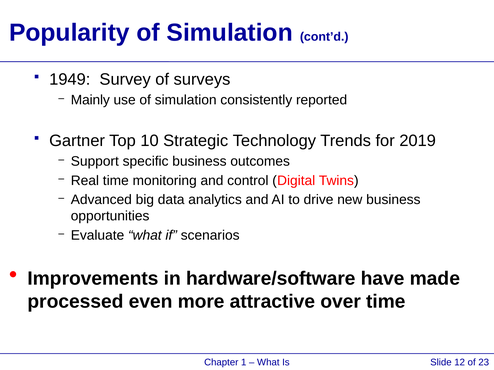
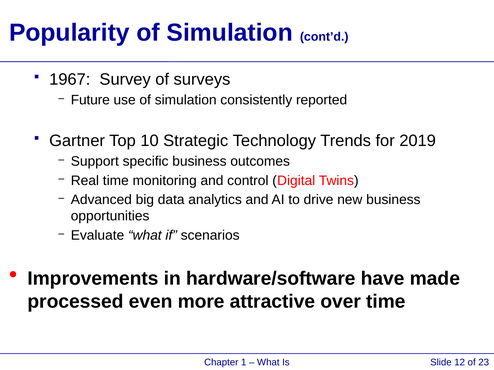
1949: 1949 -> 1967 (70, 79)
Mainly: Mainly -> Future (90, 100)
